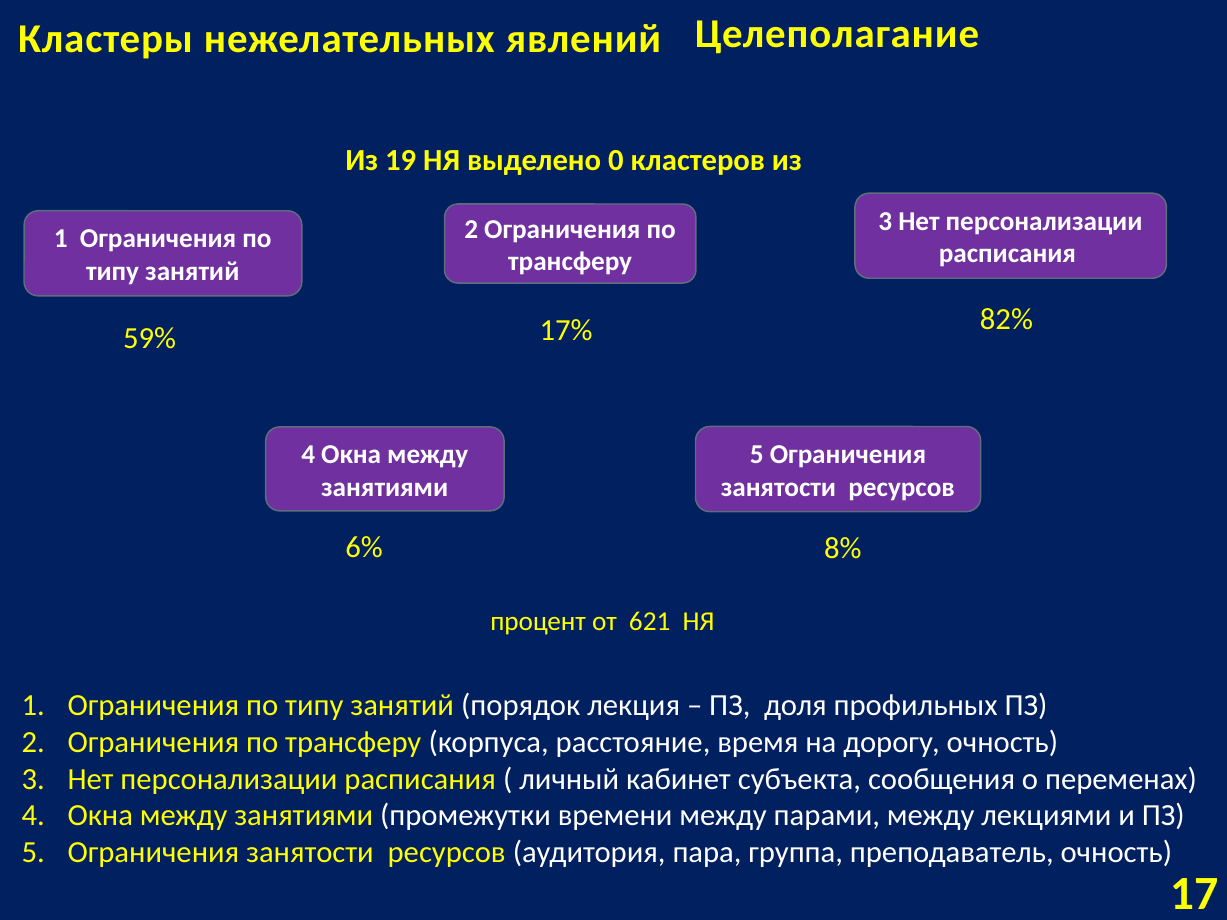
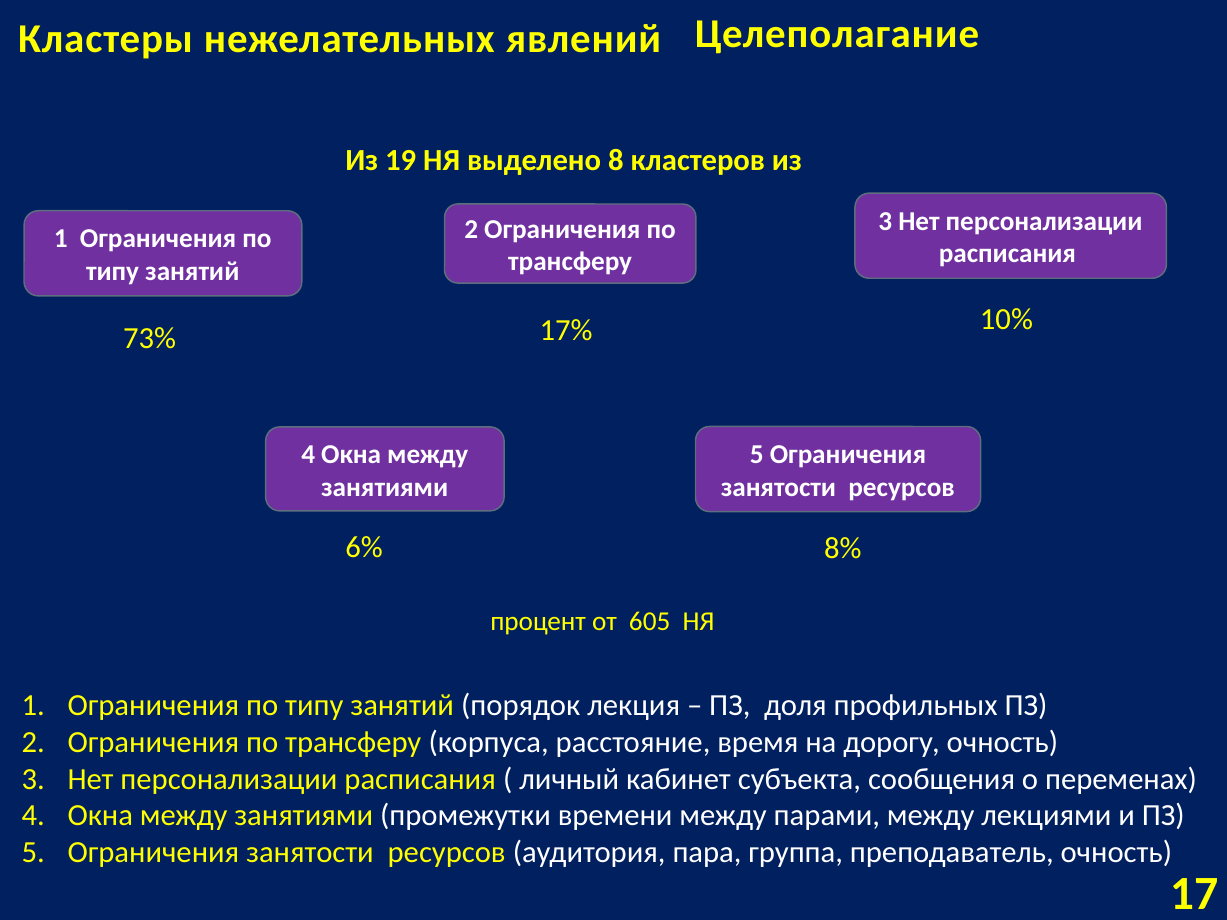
0: 0 -> 8 (616, 160)
59%: 59% -> 73% (150, 338)
82%: 82% -> 10% (1006, 319)
621: 621 -> 605 (650, 622)
